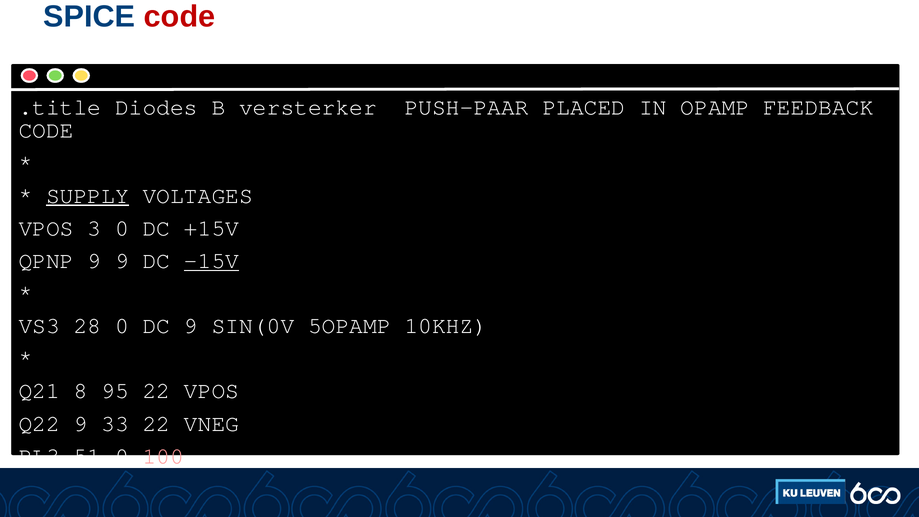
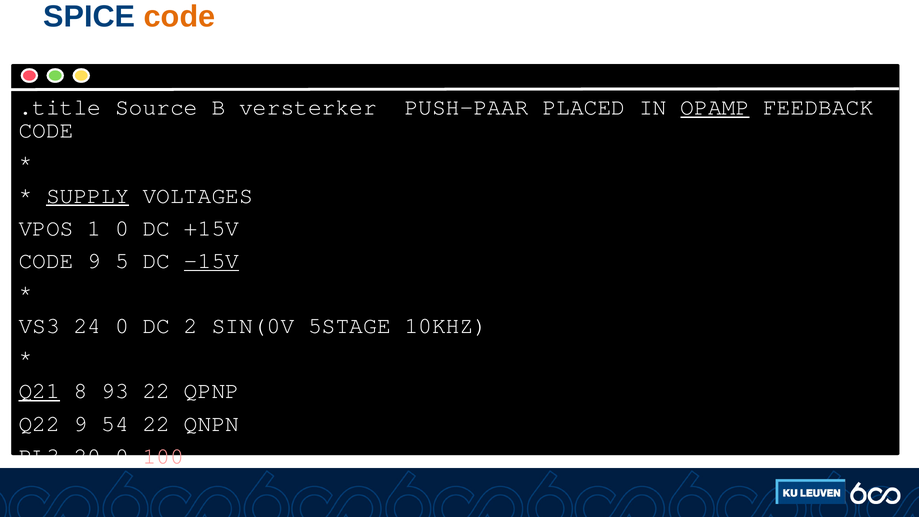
code colour: red -> orange (180, 17)
Diodes: Diodes -> Source (156, 107)
OPAMP underline: none -> present (715, 107)
3: 3 -> 1 (94, 228)
QPNP: QPNP -> CODE (46, 261)
9 9: 9 -> 5 (122, 261)
28: 28 -> 24 (87, 326)
DC 9: 9 -> 2 (191, 326)
5OPAMP: 5OPAMP -> 5STAGE (349, 326)
Q21 underline: none -> present (39, 391)
95: 95 -> 93 (115, 391)
22 VPOS: VPOS -> QPNP (212, 391)
33: 33 -> 54 (115, 423)
VNEG: VNEG -> QNPN (212, 423)
51: 51 -> 20 (87, 456)
